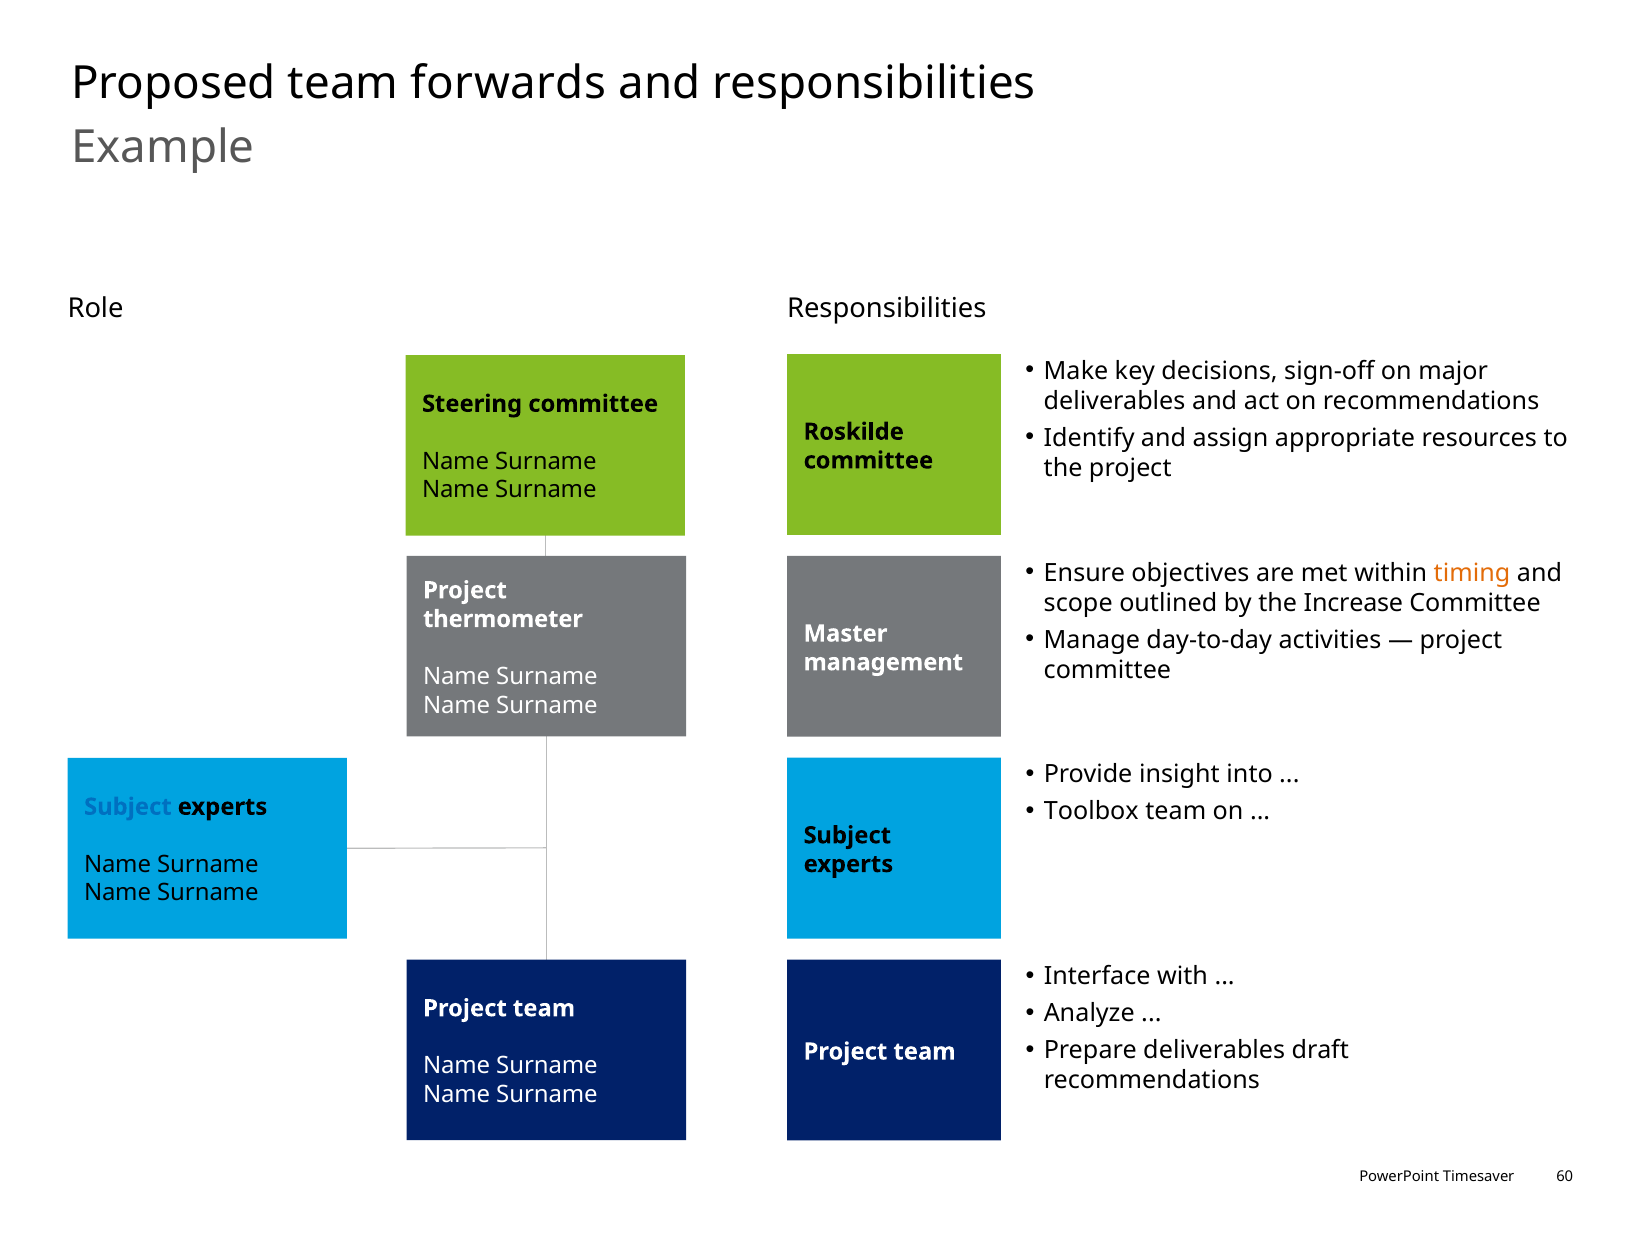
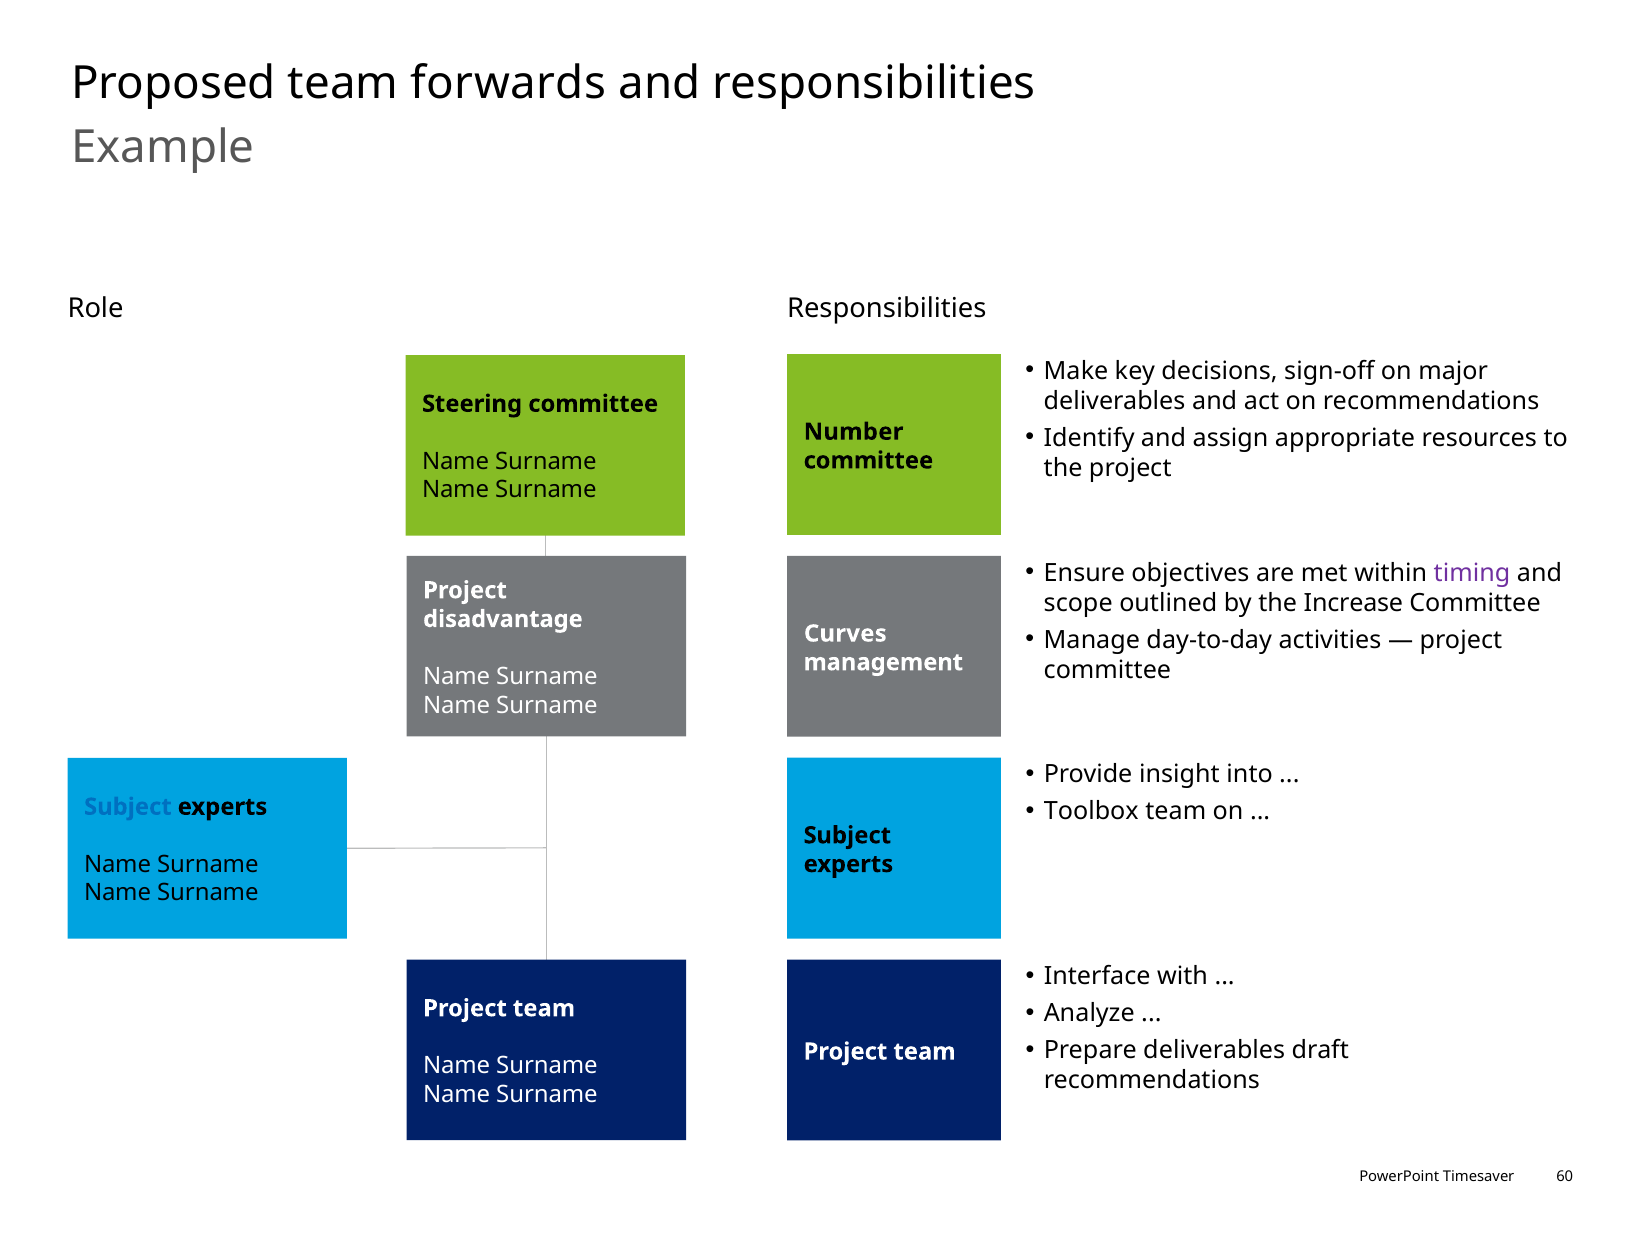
Roskilde: Roskilde -> Number (854, 432)
timing colour: orange -> purple (1472, 573)
thermometer: thermometer -> disadvantage (503, 619)
Master: Master -> Curves (845, 634)
